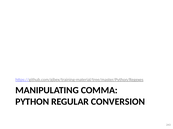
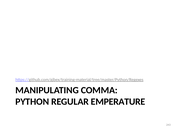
CONVERSION: CONVERSION -> EMPERATURE (118, 102)
